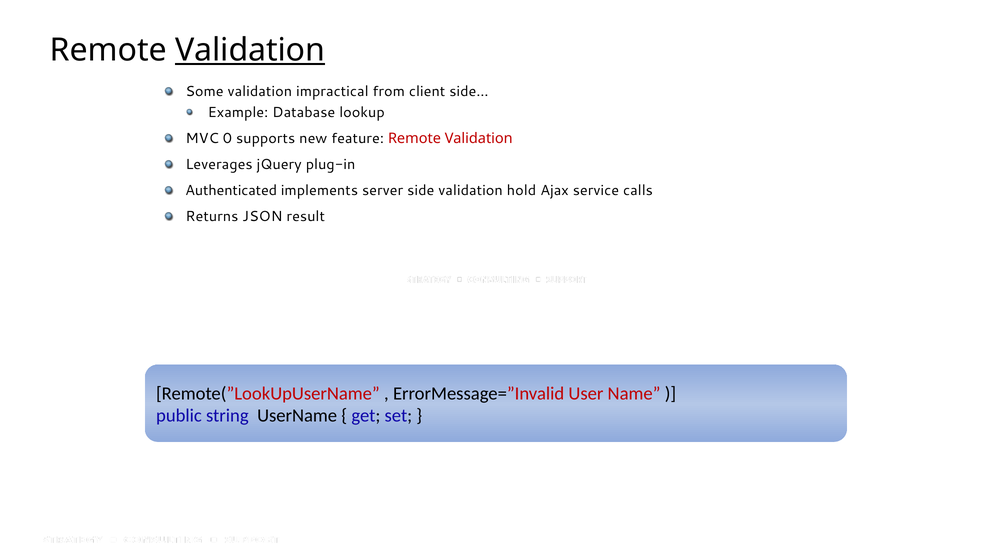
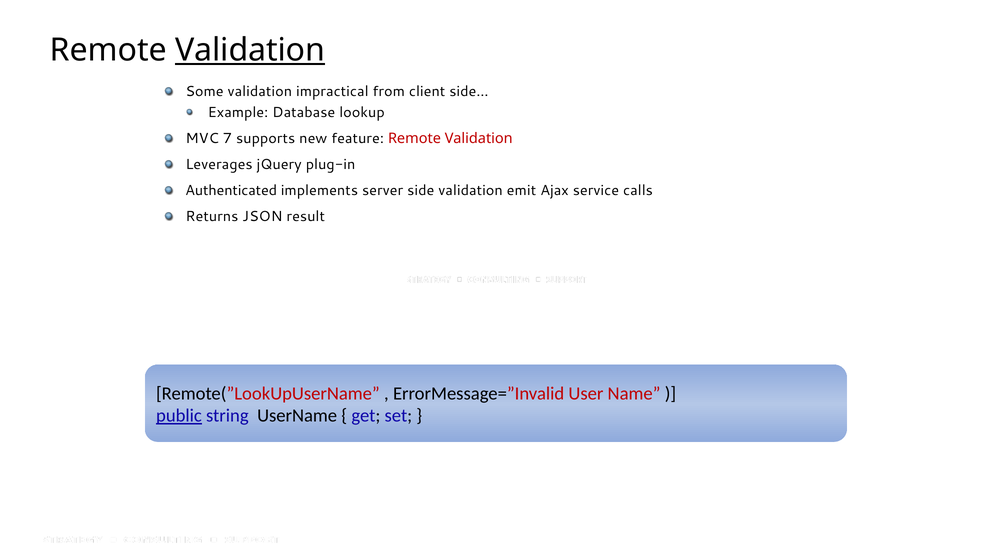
0: 0 -> 7 (227, 139)
hold: hold -> emit (521, 191)
public underline: none -> present (179, 416)
